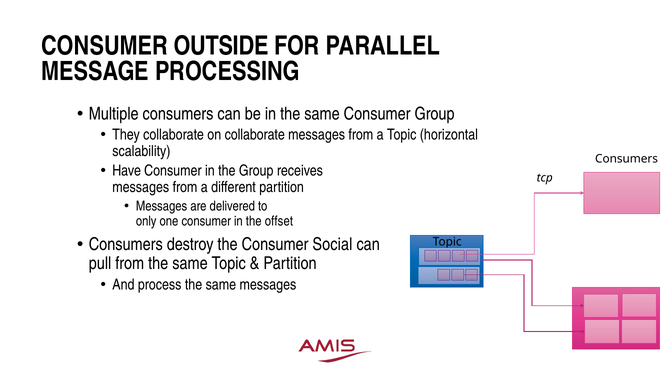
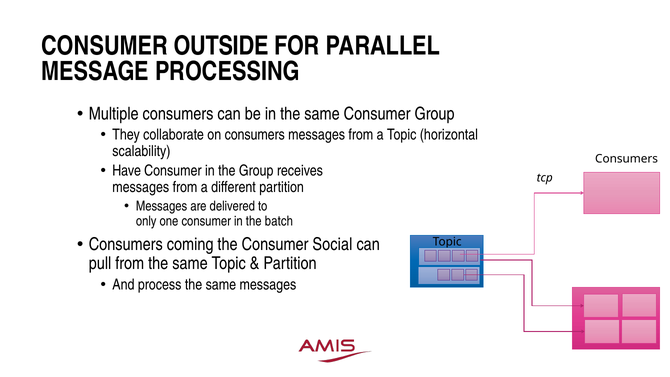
on collaborate: collaborate -> consumers (255, 135)
offset: offset -> batch (279, 221)
destroy: destroy -> coming (190, 244)
